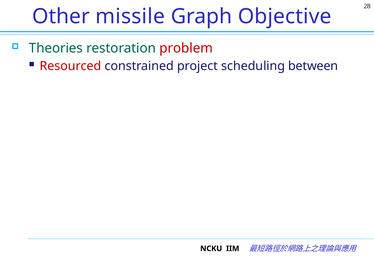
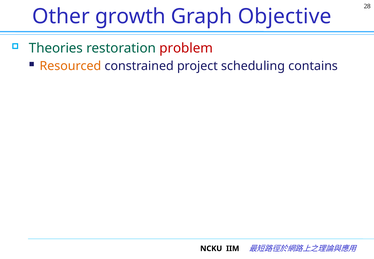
missile: missile -> growth (130, 16)
Resourced colour: red -> orange (71, 66)
between: between -> contains (313, 66)
